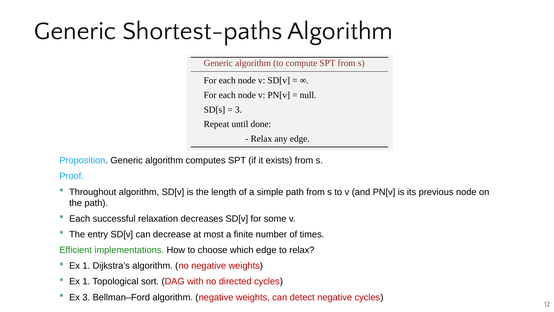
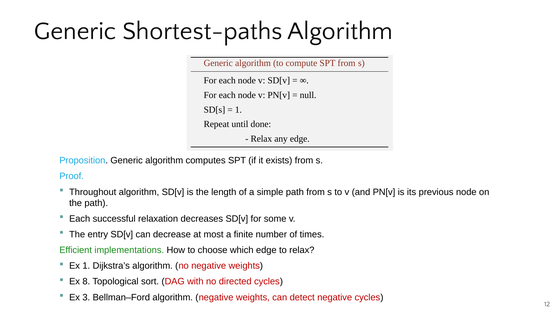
3: 3 -> 1 (238, 110)
1: 1 -> 8 (86, 281)
